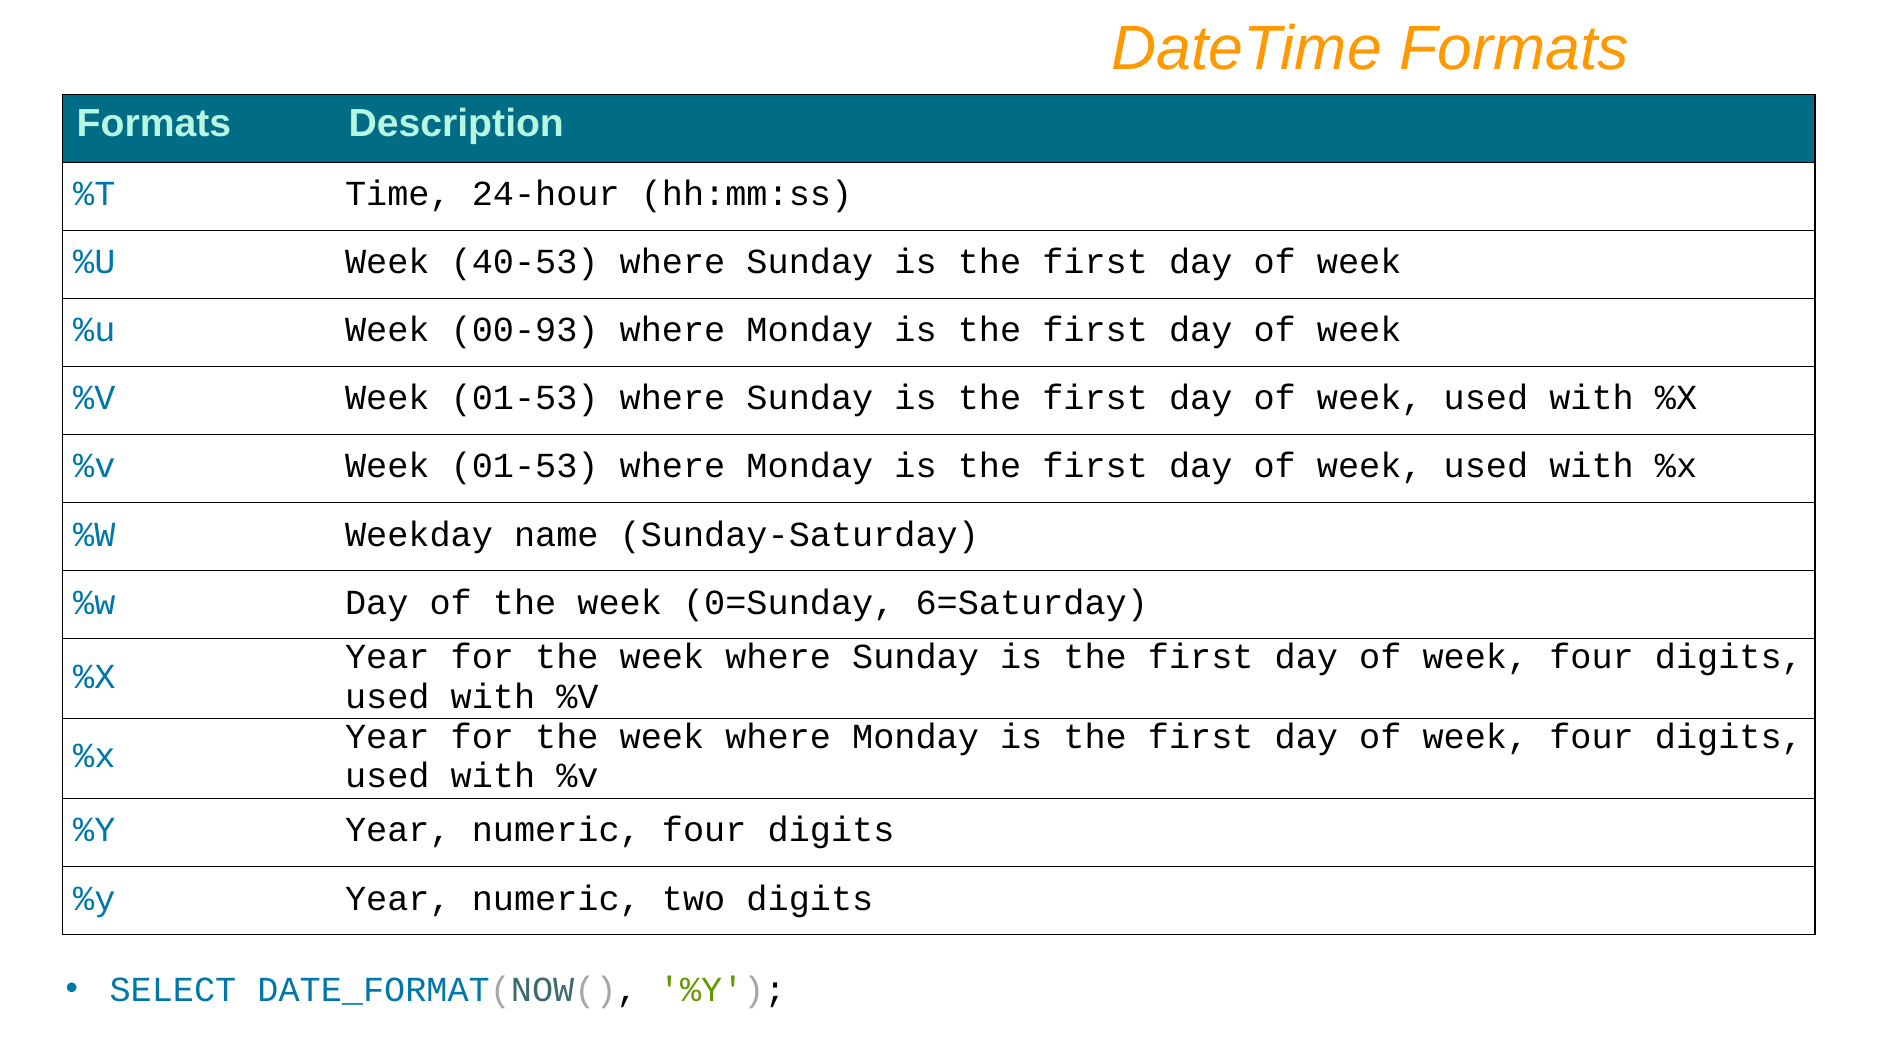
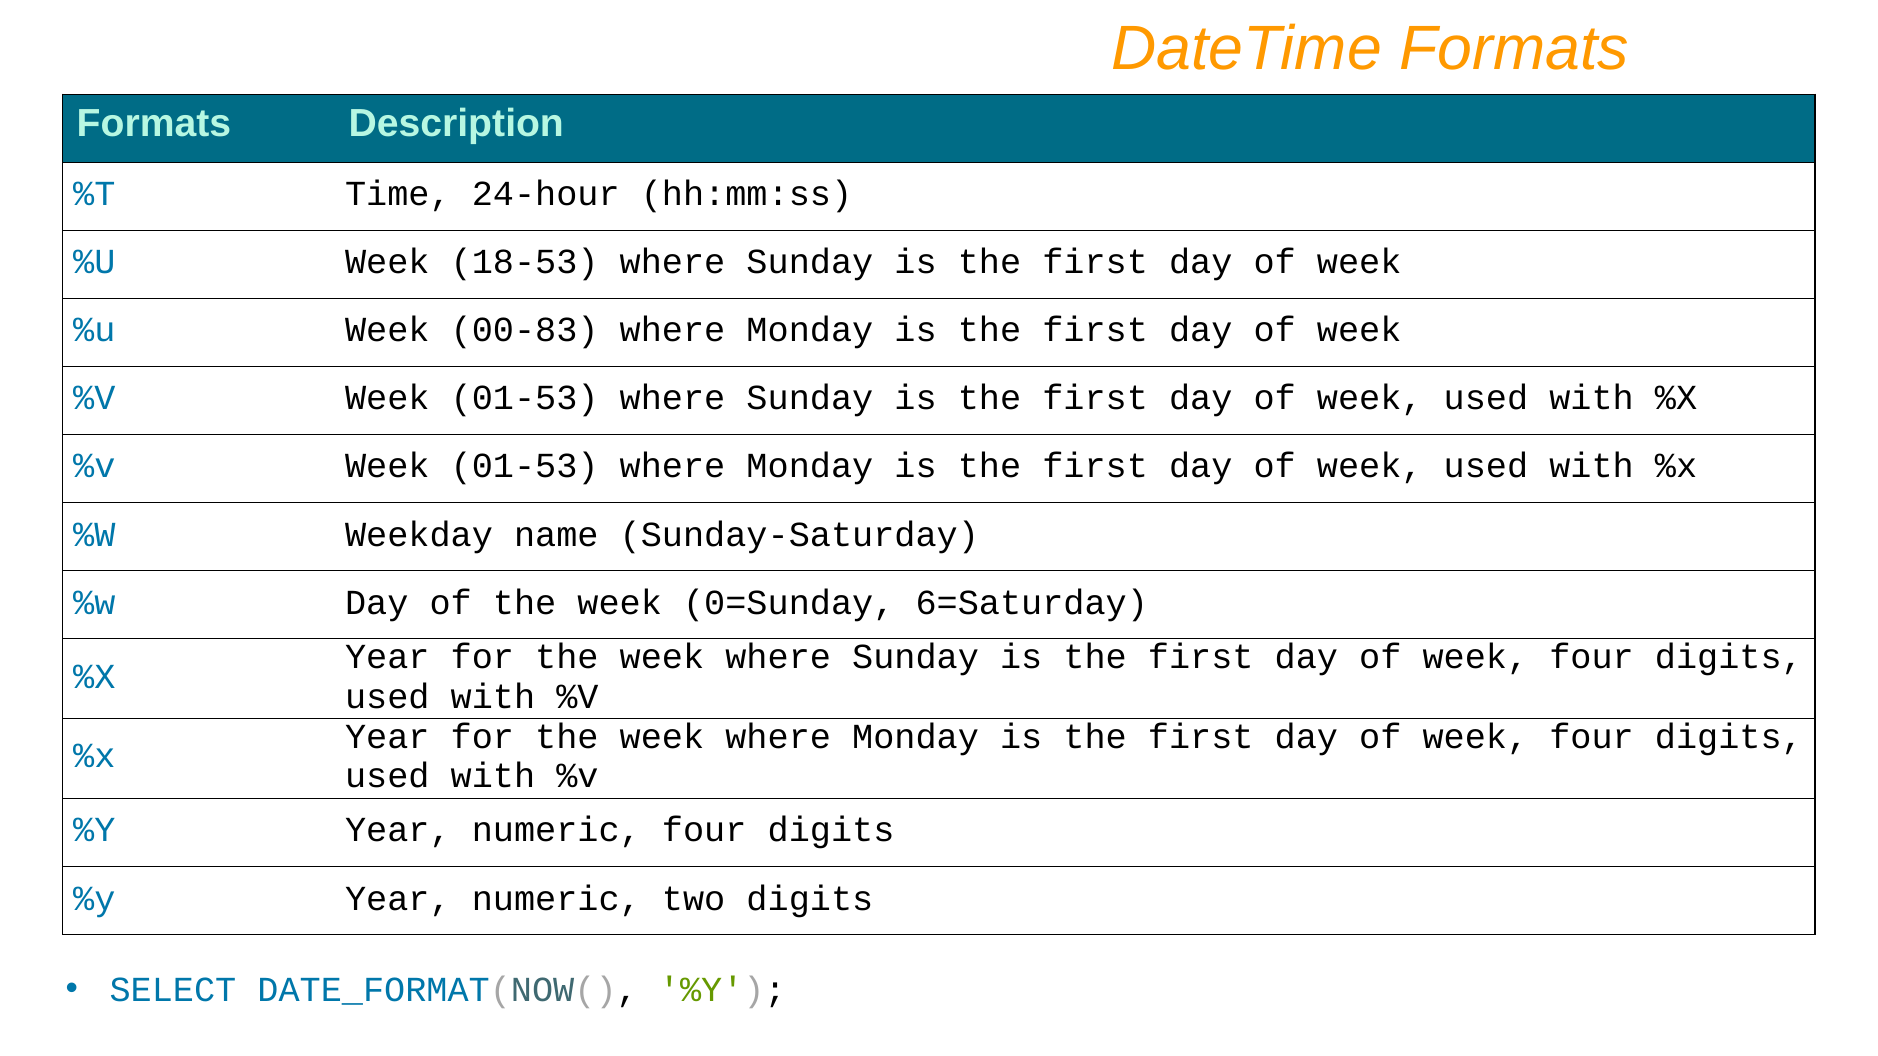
40-53: 40-53 -> 18-53 (525, 262)
00-93: 00-93 -> 00-83 (525, 330)
